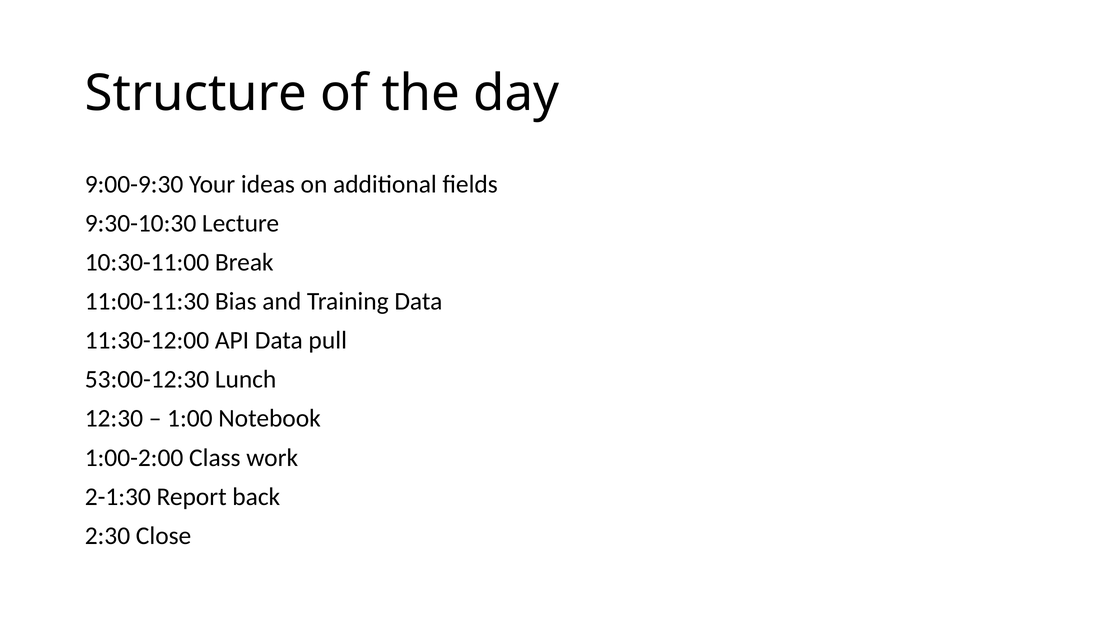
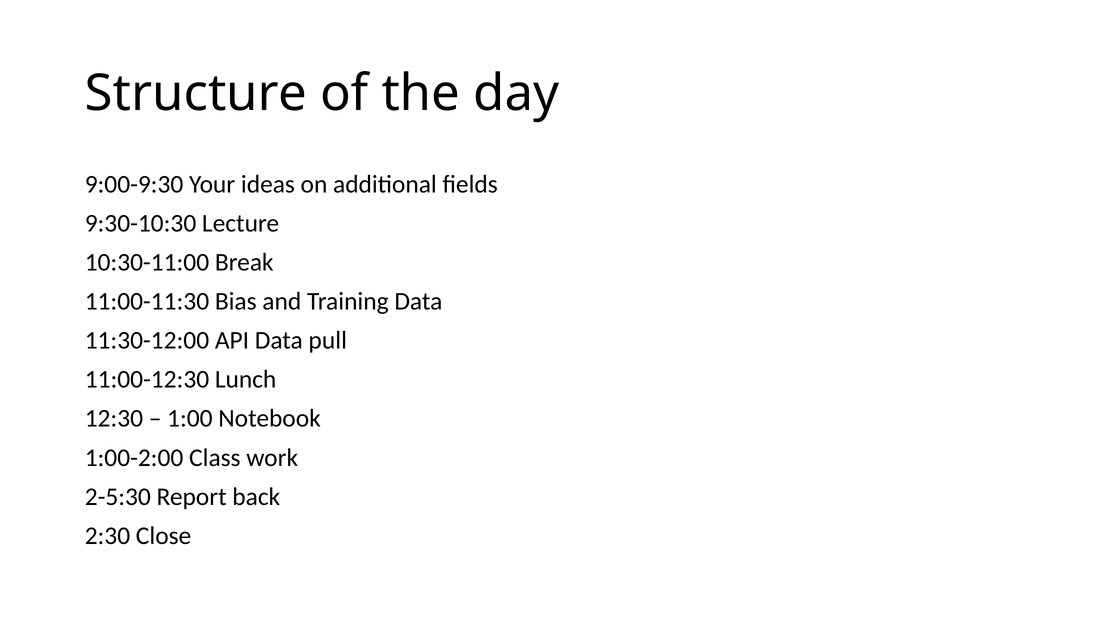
53:00-12:30: 53:00-12:30 -> 11:00-12:30 (147, 380)
2-1:30: 2-1:30 -> 2-5:30 (118, 497)
